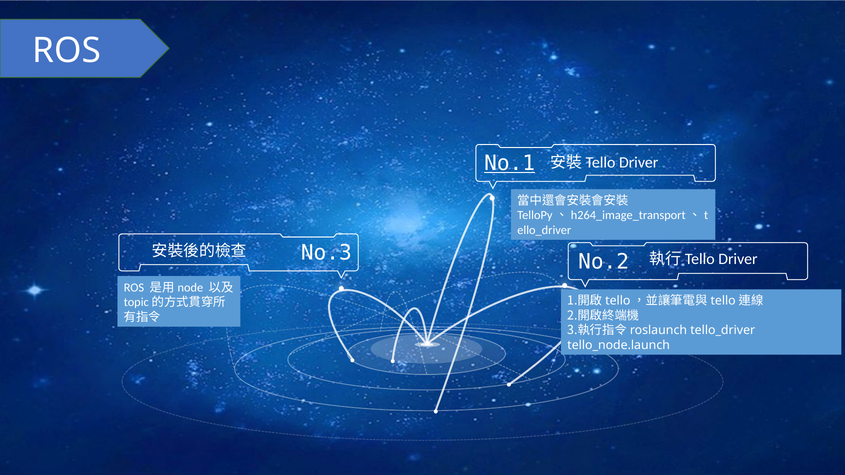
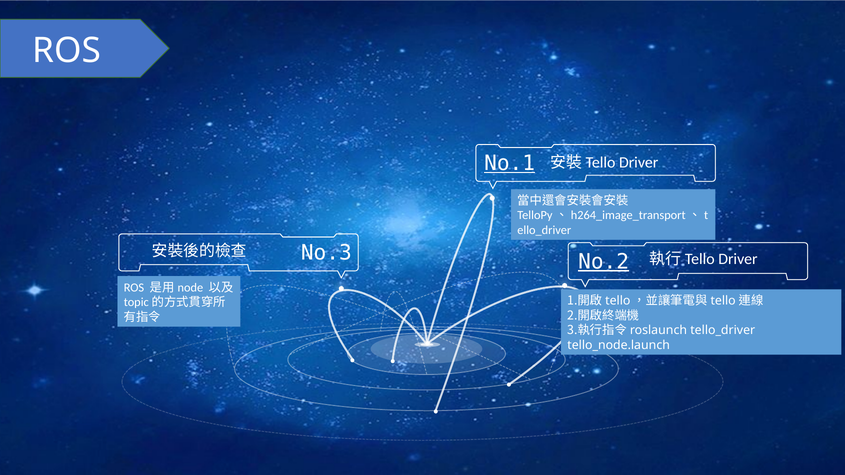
No.2 underline: none -> present (604, 262)
